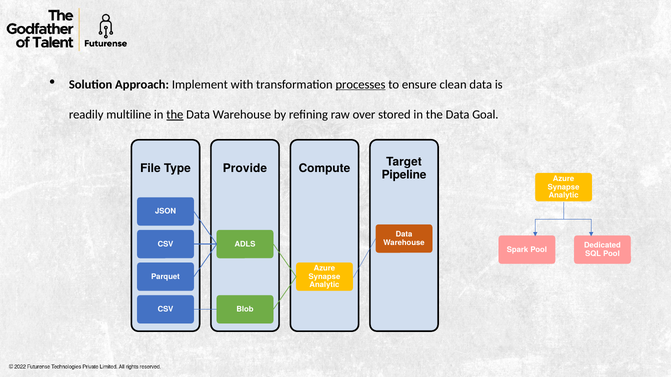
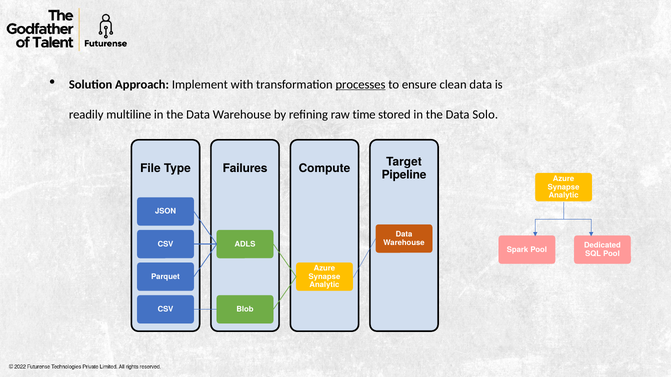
the underline: present -> none (175, 115)
over: over -> time (364, 115)
Goal: Goal -> Solo (485, 115)
Provide: Provide -> Failures (245, 169)
